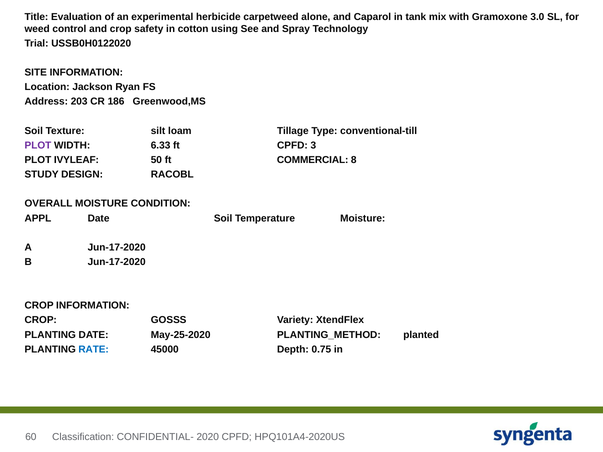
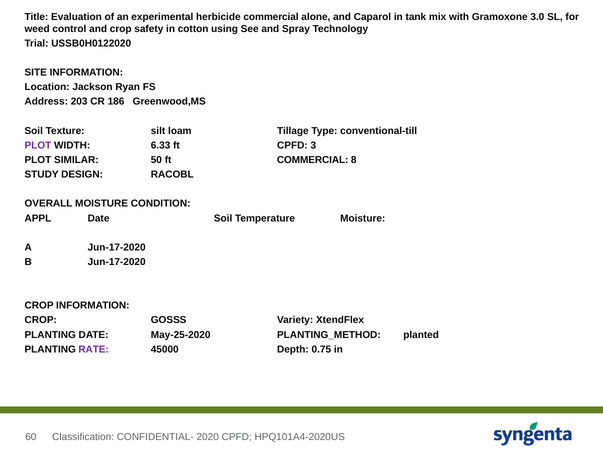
herbicide carpetweed: carpetweed -> commercial (271, 17)
IVYLEAF: IVYLEAF -> SIMILAR (76, 160)
RATE colour: blue -> purple (94, 350)
